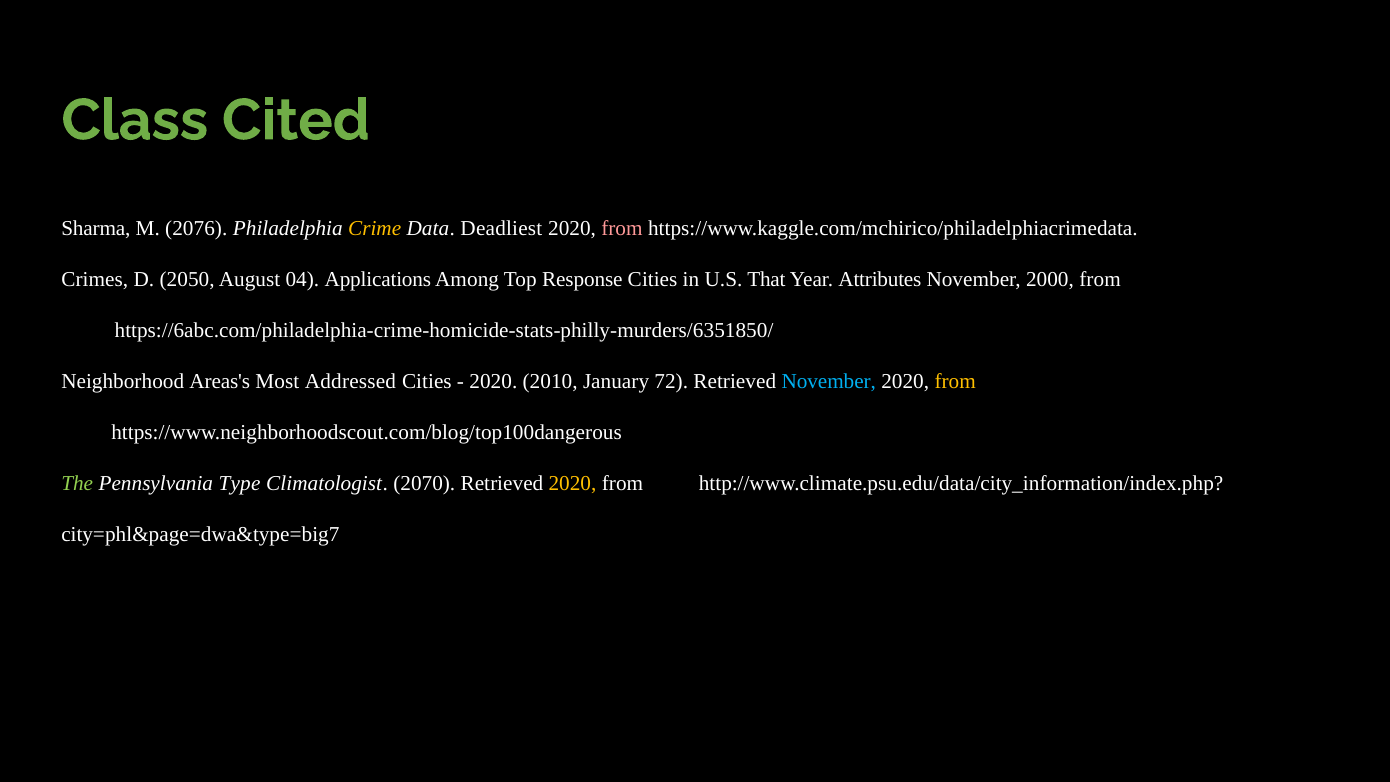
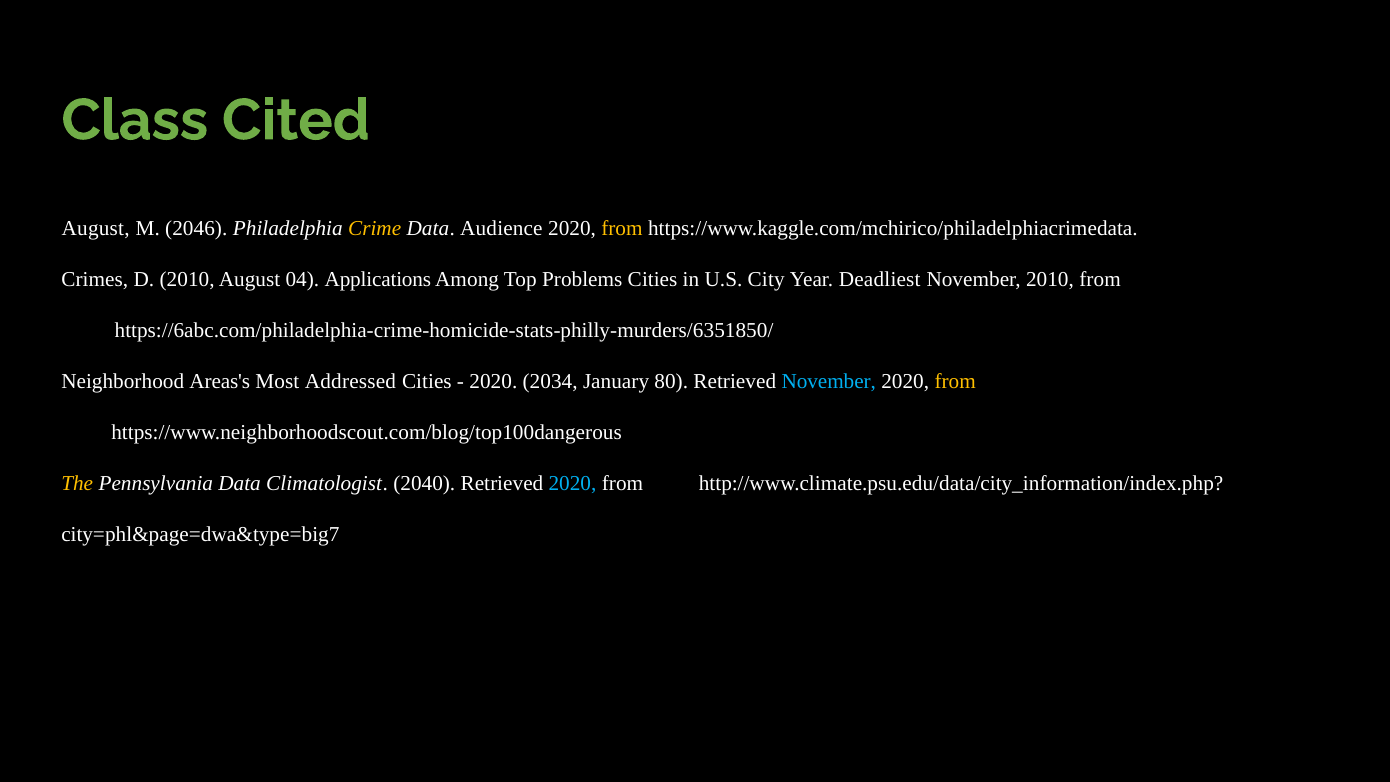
Sharma: Sharma -> August (96, 229)
2076: 2076 -> 2046 (196, 229)
Deadliest: Deadliest -> Audience (501, 229)
from colour: pink -> yellow (622, 229)
D 2050: 2050 -> 2010 (187, 280)
Response: Response -> Problems (582, 280)
That: That -> City (766, 280)
Attributes: Attributes -> Deadliest (880, 280)
November 2000: 2000 -> 2010 (1050, 280)
2010: 2010 -> 2034 (550, 382)
72: 72 -> 80 (671, 382)
The colour: light green -> yellow (77, 484)
Pennsylvania Type: Type -> Data (240, 484)
2070: 2070 -> 2040 (424, 484)
2020 colour: yellow -> light blue (572, 484)
